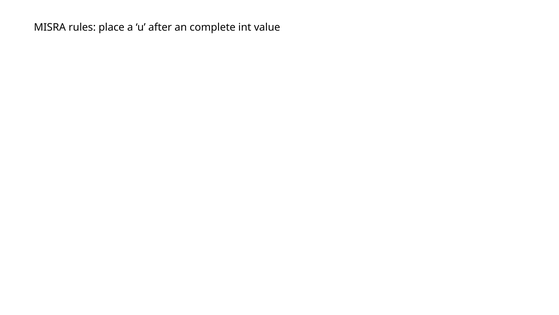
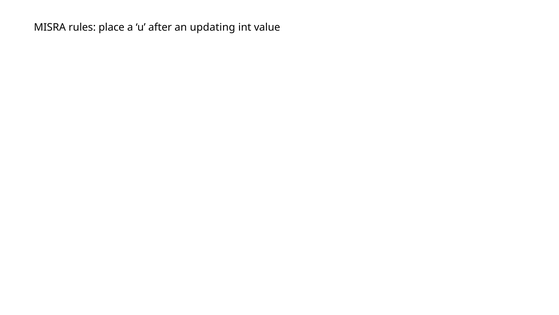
complete: complete -> updating (213, 27)
